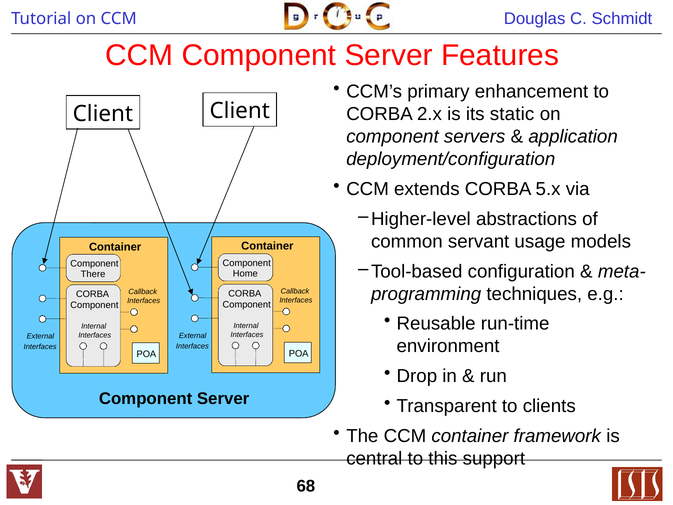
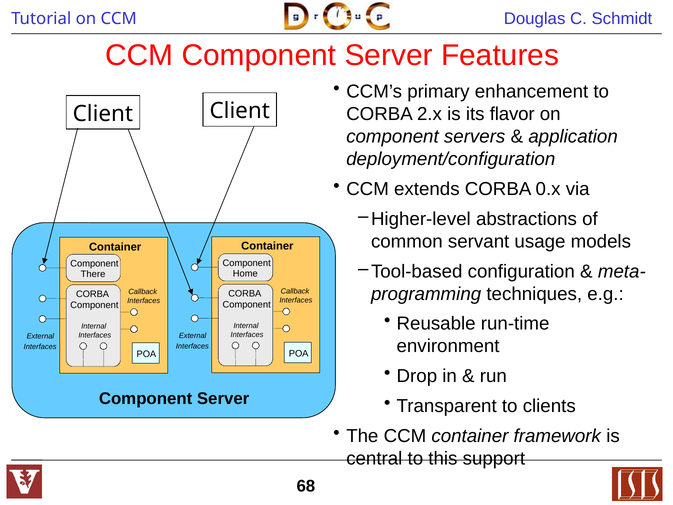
static: static -> flavor (512, 114)
5.x: 5.x -> 0.x (548, 189)
